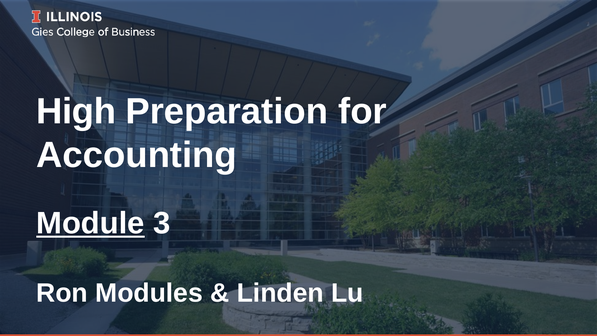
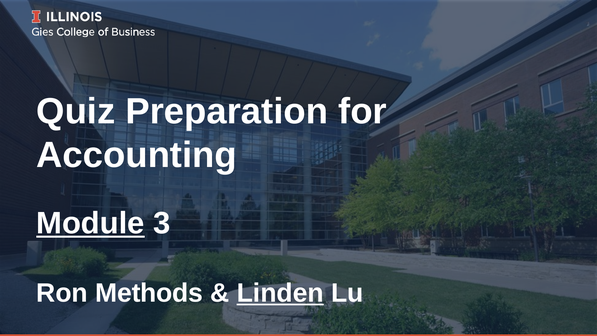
High: High -> Quiz (76, 111)
Modules: Modules -> Methods (149, 293)
Linden underline: none -> present (280, 293)
